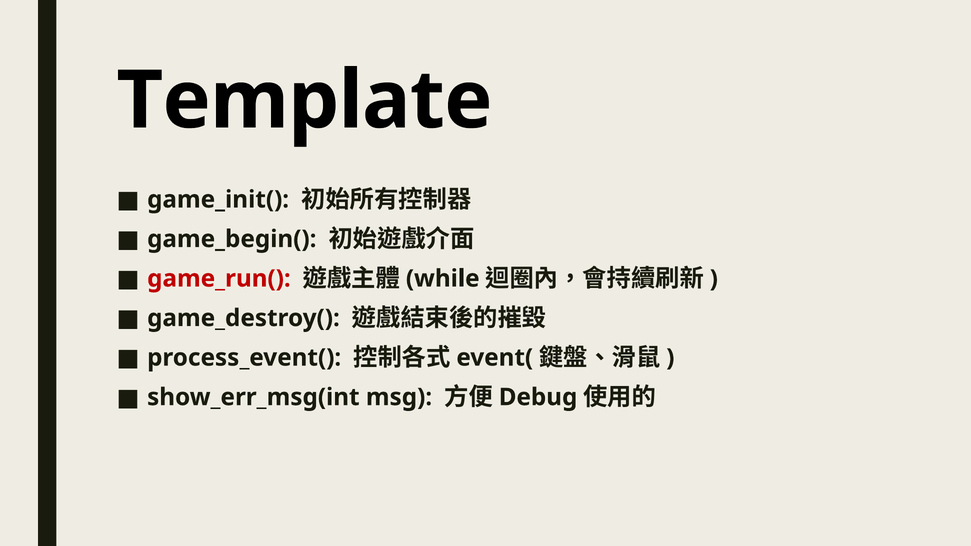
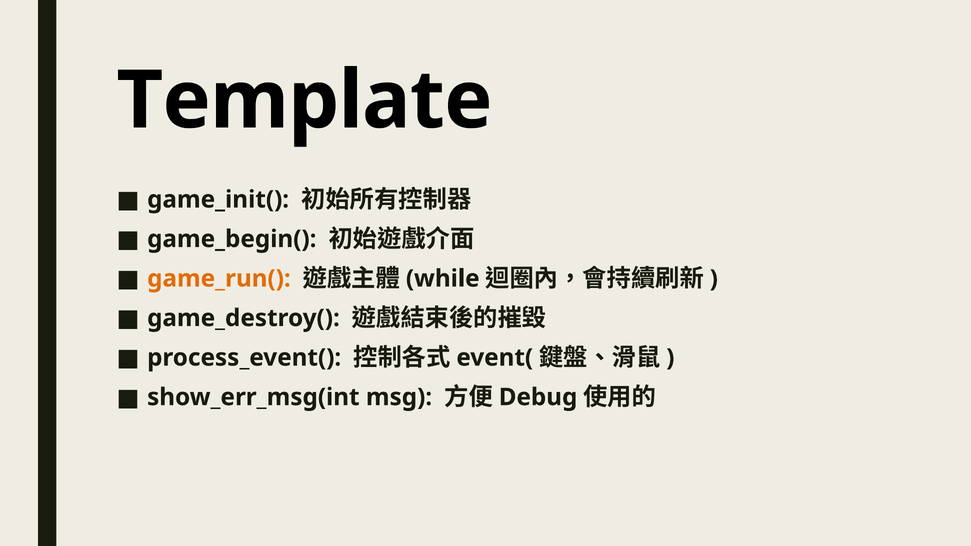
game_run( colour: red -> orange (219, 279)
